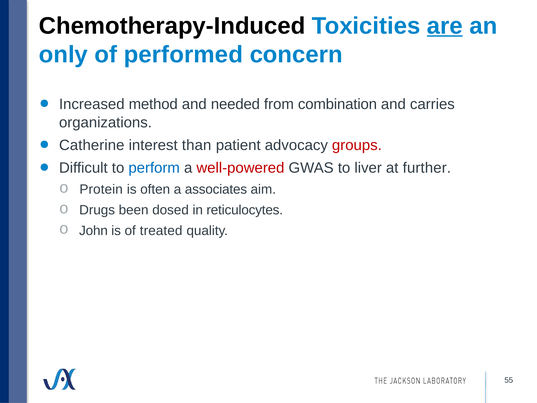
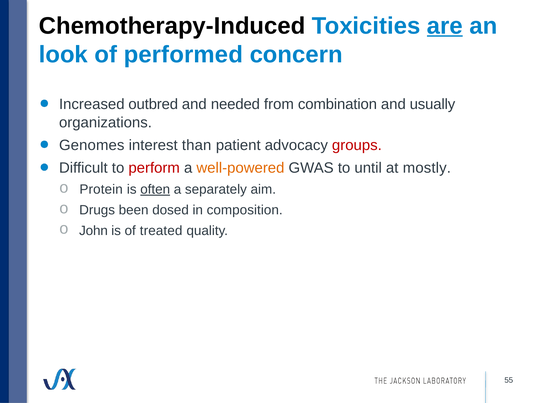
only: only -> look (63, 54)
method: method -> outbred (153, 104)
carries: carries -> usually (432, 104)
Catherine: Catherine -> Genomes (92, 145)
perform colour: blue -> red (154, 168)
well-powered colour: red -> orange (240, 168)
liver: liver -> until (368, 168)
further: further -> mostly (427, 168)
often underline: none -> present (155, 189)
associates: associates -> separately (216, 189)
reticulocytes: reticulocytes -> composition (245, 210)
